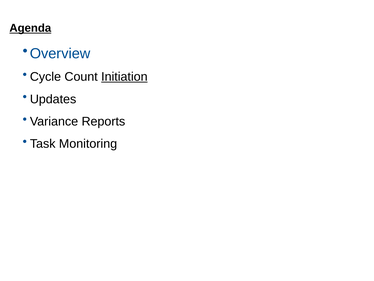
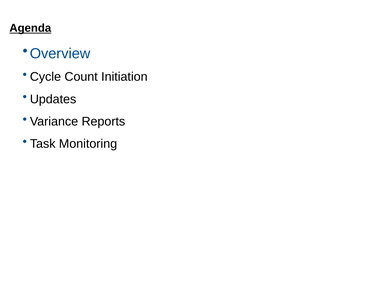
Initiation underline: present -> none (124, 77)
